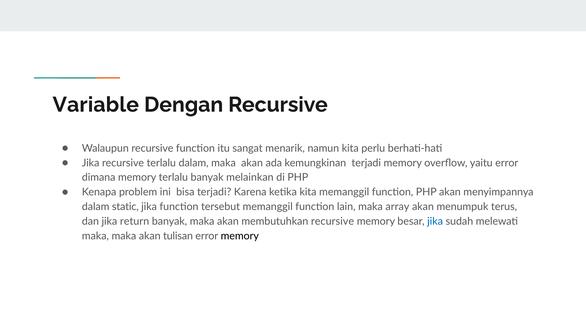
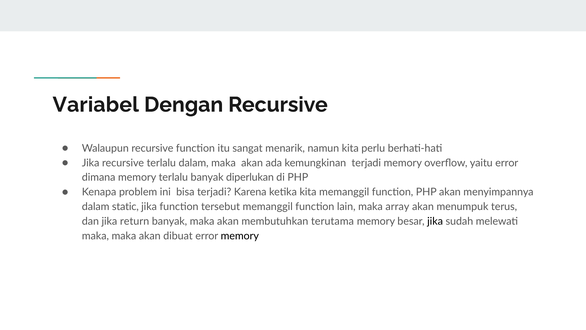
Variable: Variable -> Variabel (96, 105)
melainkan: melainkan -> diperlukan (250, 177)
membutuhkan recursive: recursive -> terutama (332, 221)
jika colour: blue -> black (435, 221)
tulisan: tulisan -> dibuat (178, 236)
